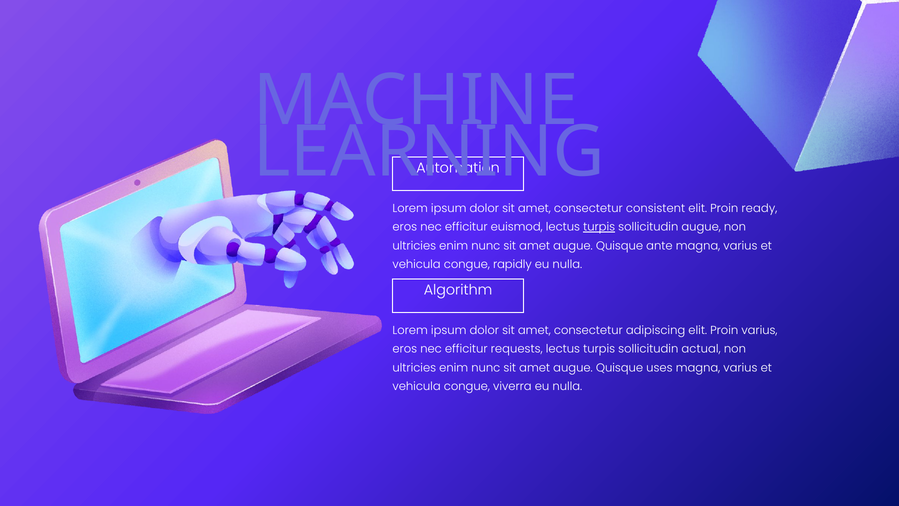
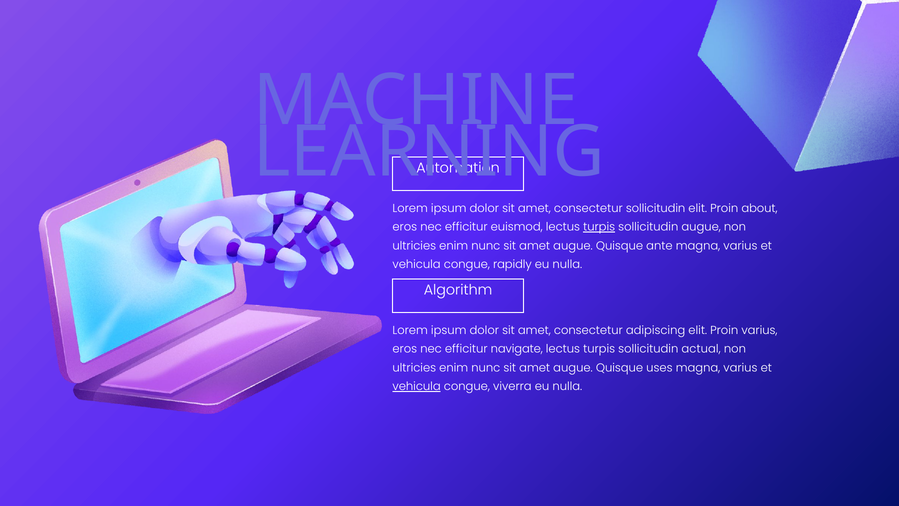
consectetur consistent: consistent -> sollicitudin (656, 208)
ready: ready -> about (759, 208)
requests: requests -> navigate (517, 349)
vehicula underline: none -> present (417, 386)
